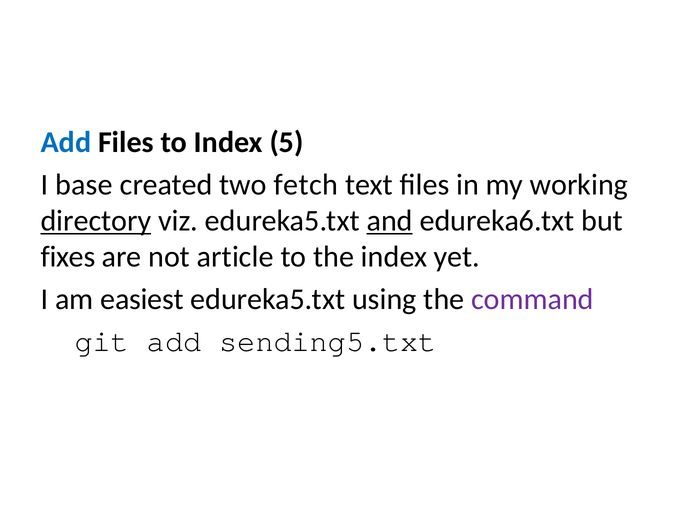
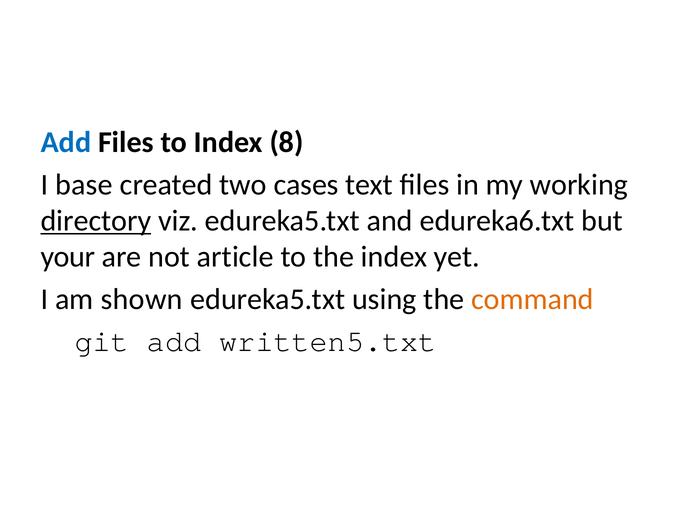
5: 5 -> 8 (287, 142)
fetch: fetch -> cases (306, 184)
and underline: present -> none (390, 221)
fixes: fixes -> your (68, 257)
easiest: easiest -> shown (142, 299)
command colour: purple -> orange (532, 299)
sending5.txt: sending5.txt -> written5.txt (328, 341)
